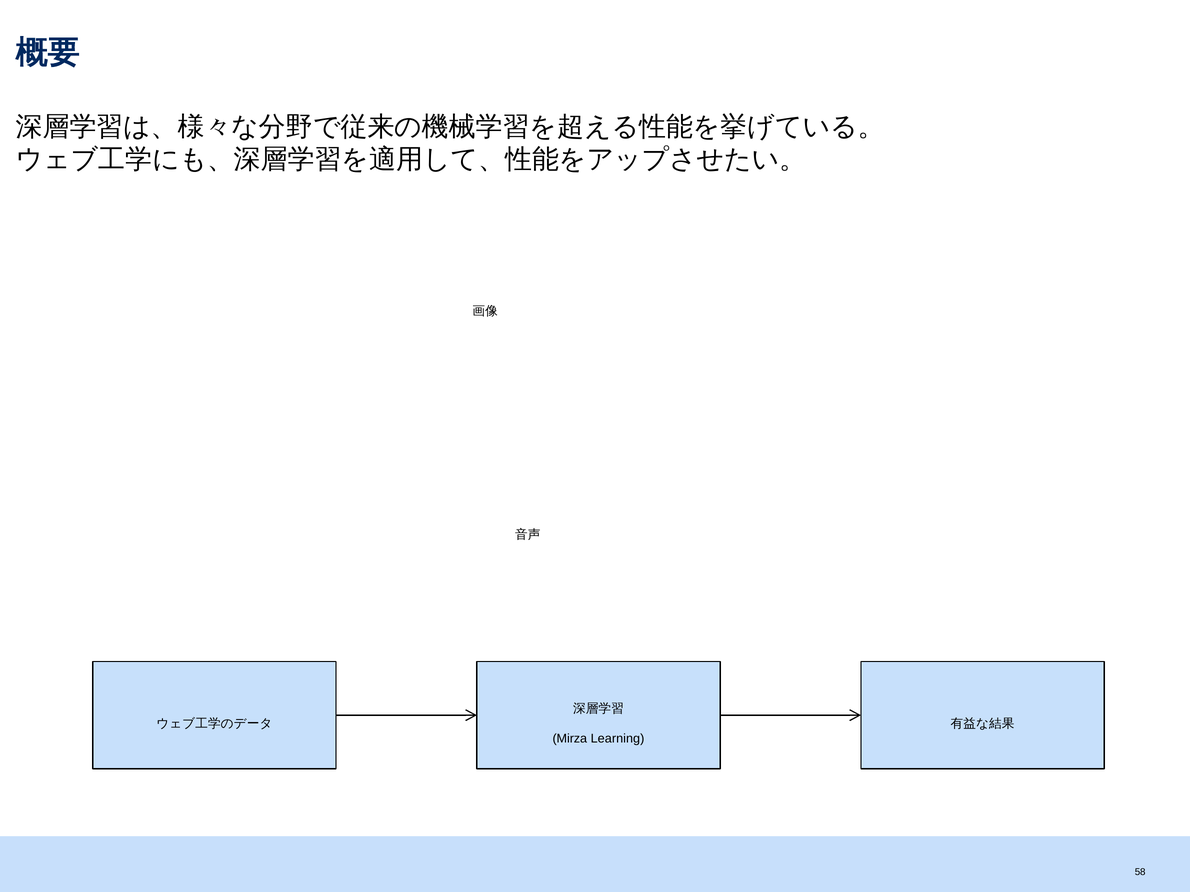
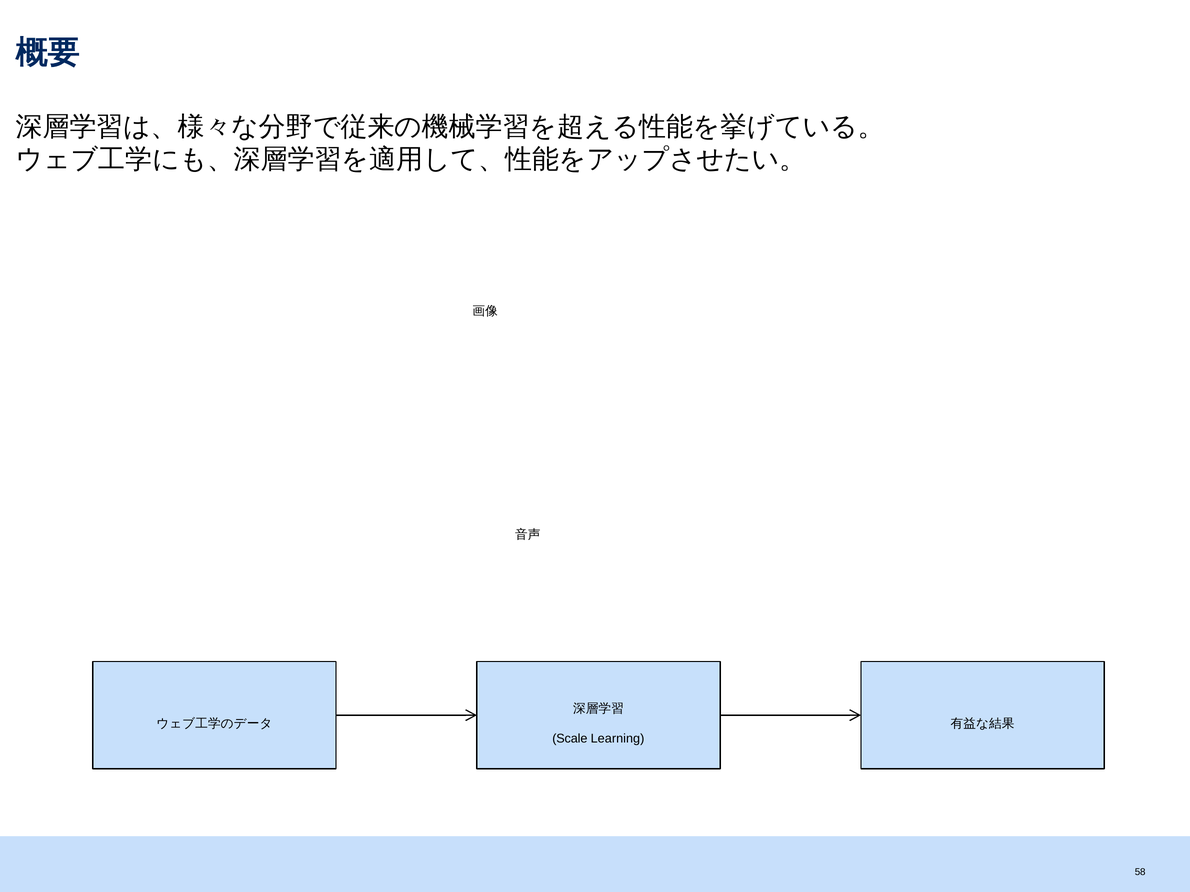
Mirza: Mirza -> Scale (570, 739)
